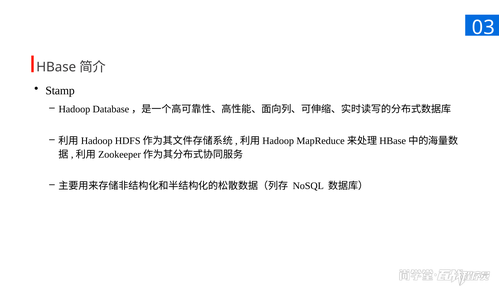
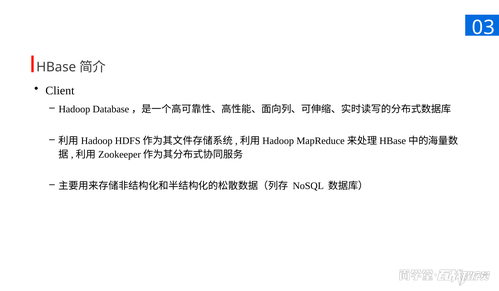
Stamp: Stamp -> Client (60, 91)
